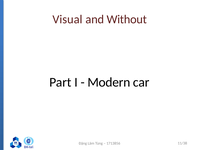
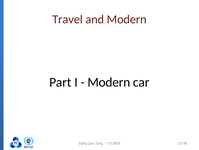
Visual: Visual -> Travel (68, 19)
and Without: Without -> Modern (127, 19)
